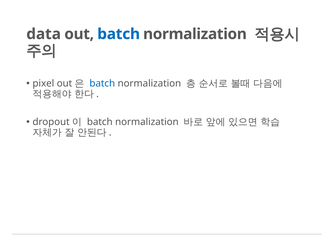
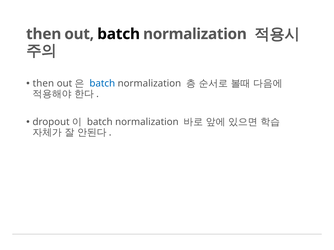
data: data -> then (44, 34)
batch colour: blue -> black (119, 34)
pixel: pixel -> then (43, 84)
